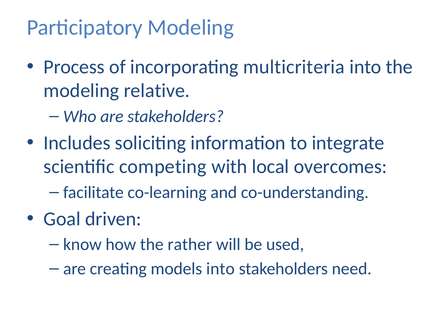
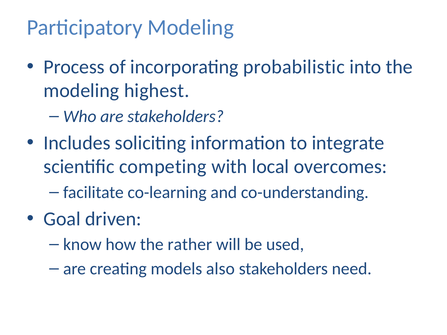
multicriteria: multicriteria -> probabilistic (294, 67)
relative: relative -> highest (157, 91)
models into: into -> also (220, 269)
